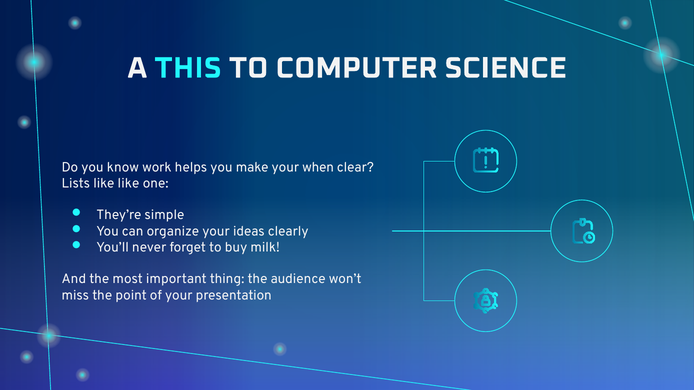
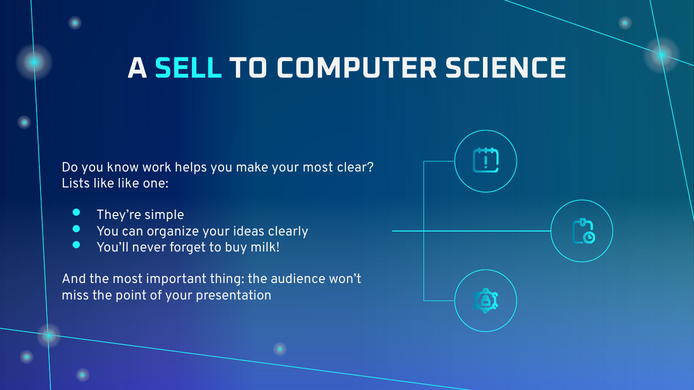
THIS: THIS -> SELL (188, 68)
your when: when -> most (318, 167)
